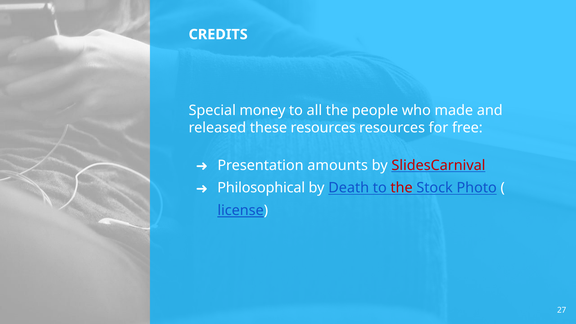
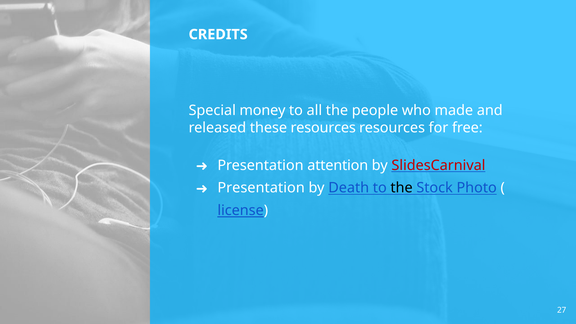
amounts: amounts -> attention (338, 165)
Philosophical: Philosophical -> Presentation (261, 188)
the colour: red -> black (402, 188)
